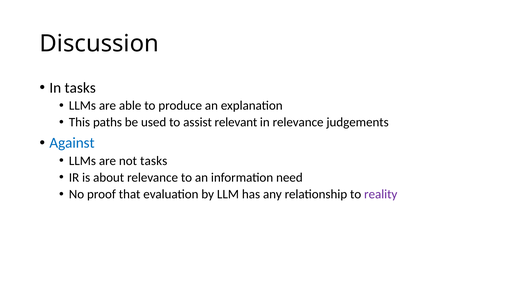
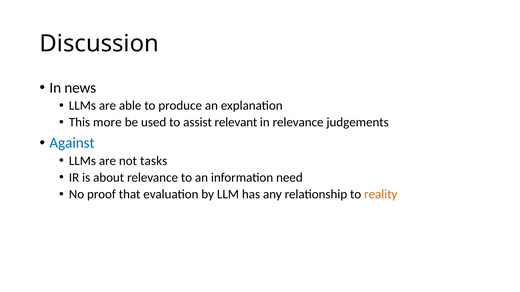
In tasks: tasks -> news (80, 88)
paths: paths -> more (107, 123)
reality colour: purple -> orange (381, 195)
